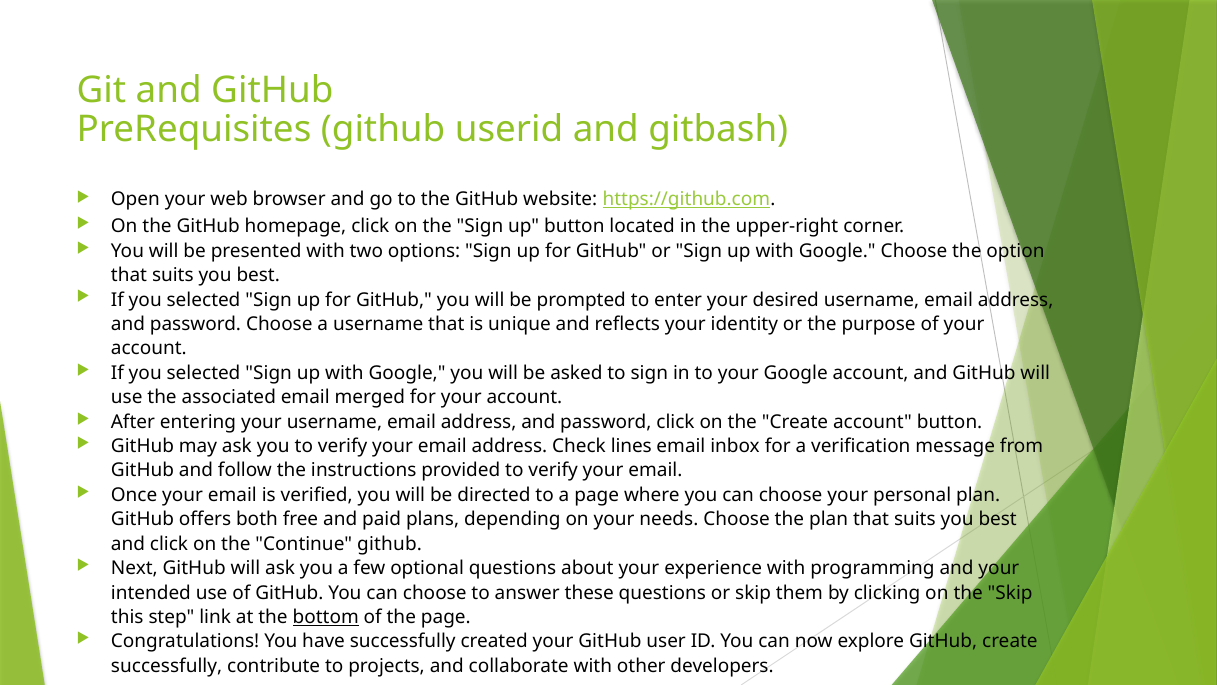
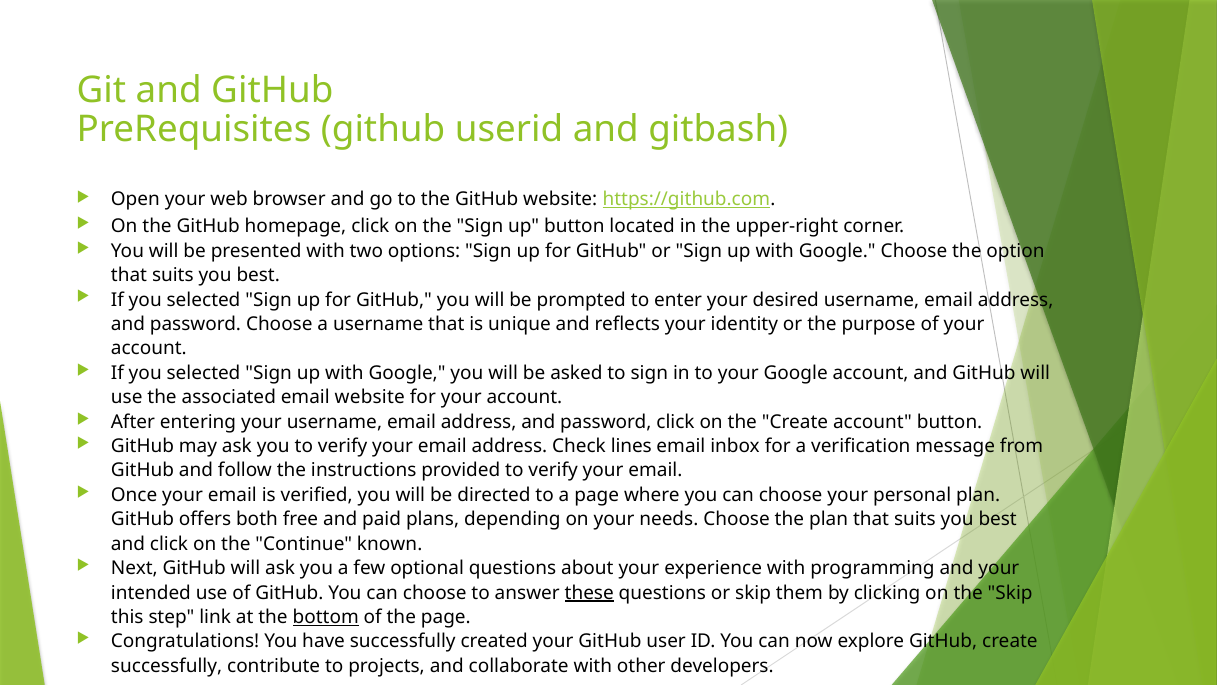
email merged: merged -> website (370, 397)
Continue github: github -> known (390, 544)
these underline: none -> present (589, 592)
